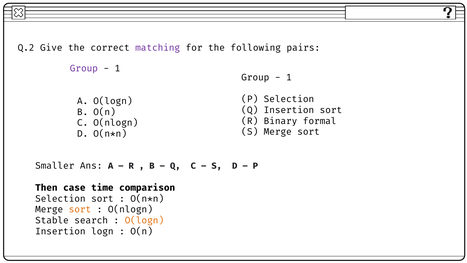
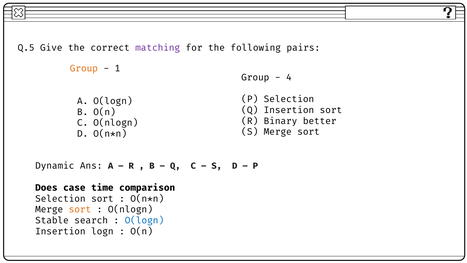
Q.2: Q.2 -> Q.5 (26, 48)
Group colour: purple -> orange (84, 68)
1: 1 -> 4 (289, 77)
formal: formal -> better (320, 121)
Smaller: Smaller -> Dynamic (55, 166)
Then: Then -> Does (46, 188)
O(logn colour: orange -> blue (144, 220)
